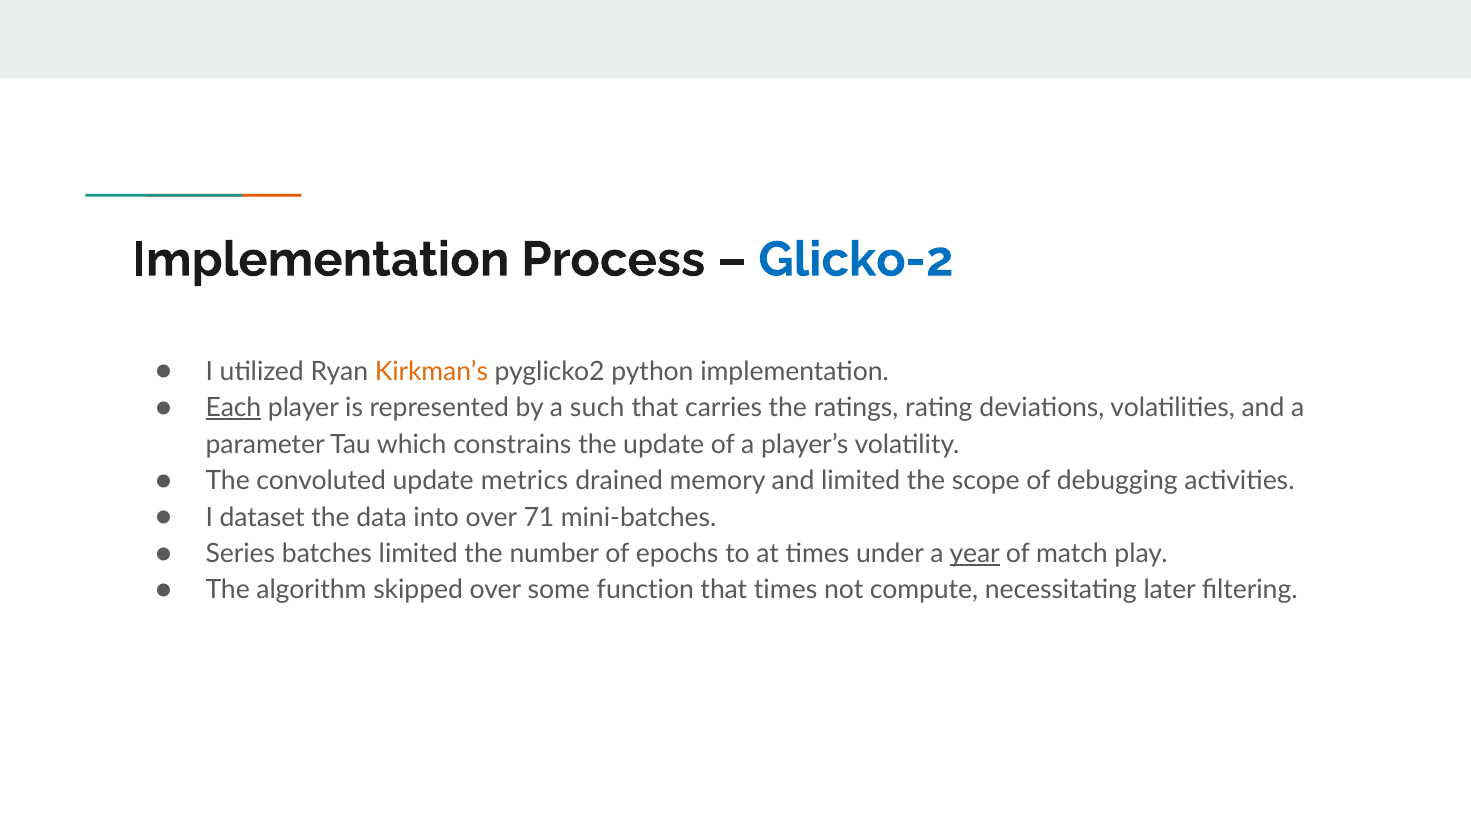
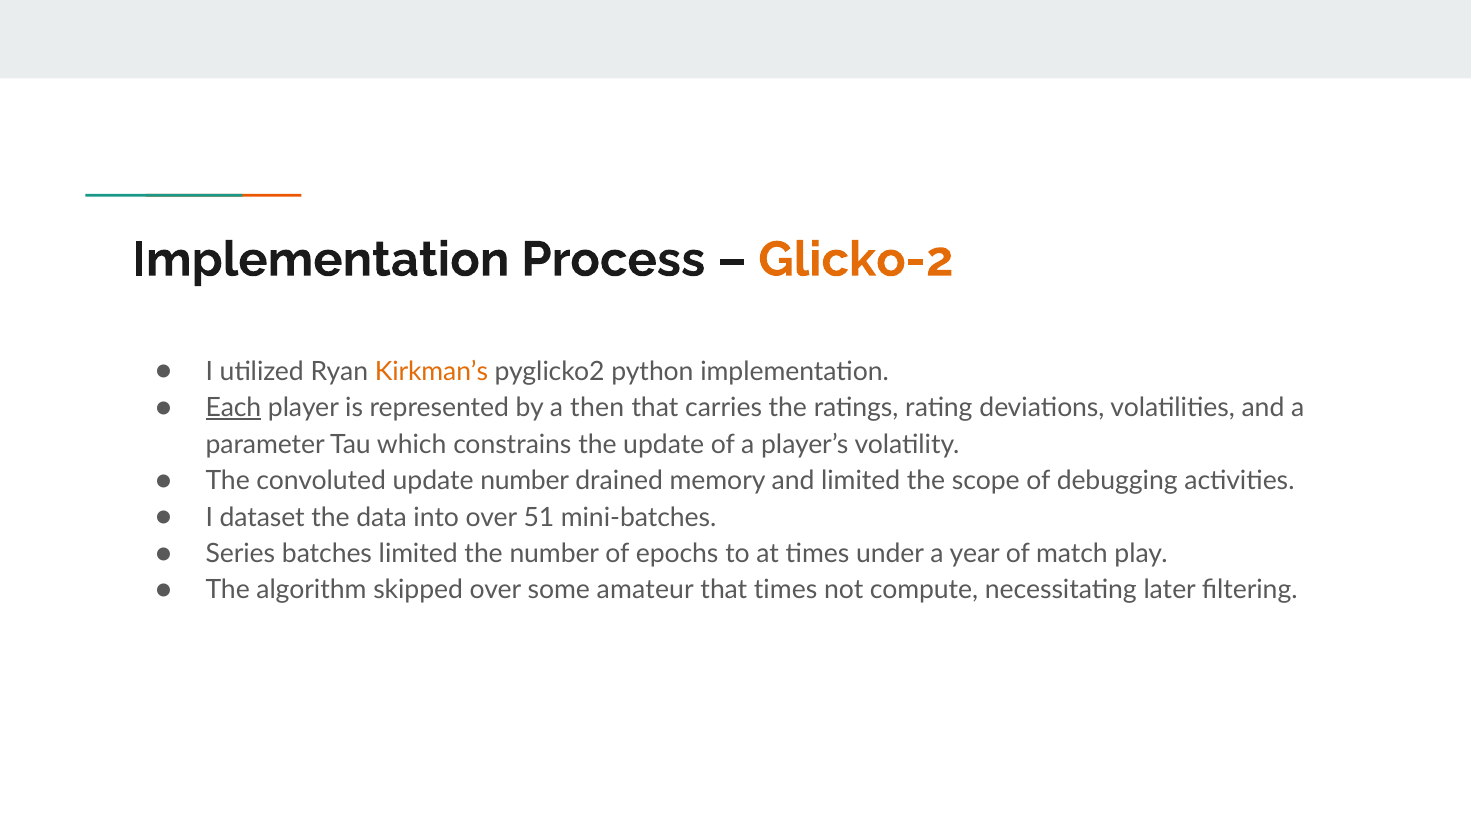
Glicko-2 colour: blue -> orange (856, 260)
such: such -> then (597, 408)
update metrics: metrics -> number (525, 481)
71: 71 -> 51 (539, 518)
year underline: present -> none (975, 554)
function: function -> amateur (645, 591)
